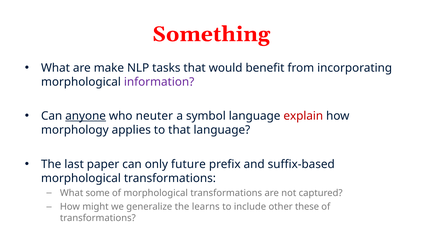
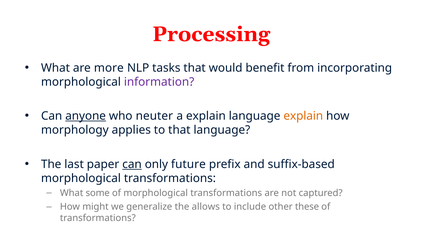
Something: Something -> Processing (211, 34)
make: make -> more (109, 68)
a symbol: symbol -> explain (206, 116)
explain colour: red -> orange (303, 116)
can underline: none -> present (132, 164)
learns: learns -> allows (206, 207)
